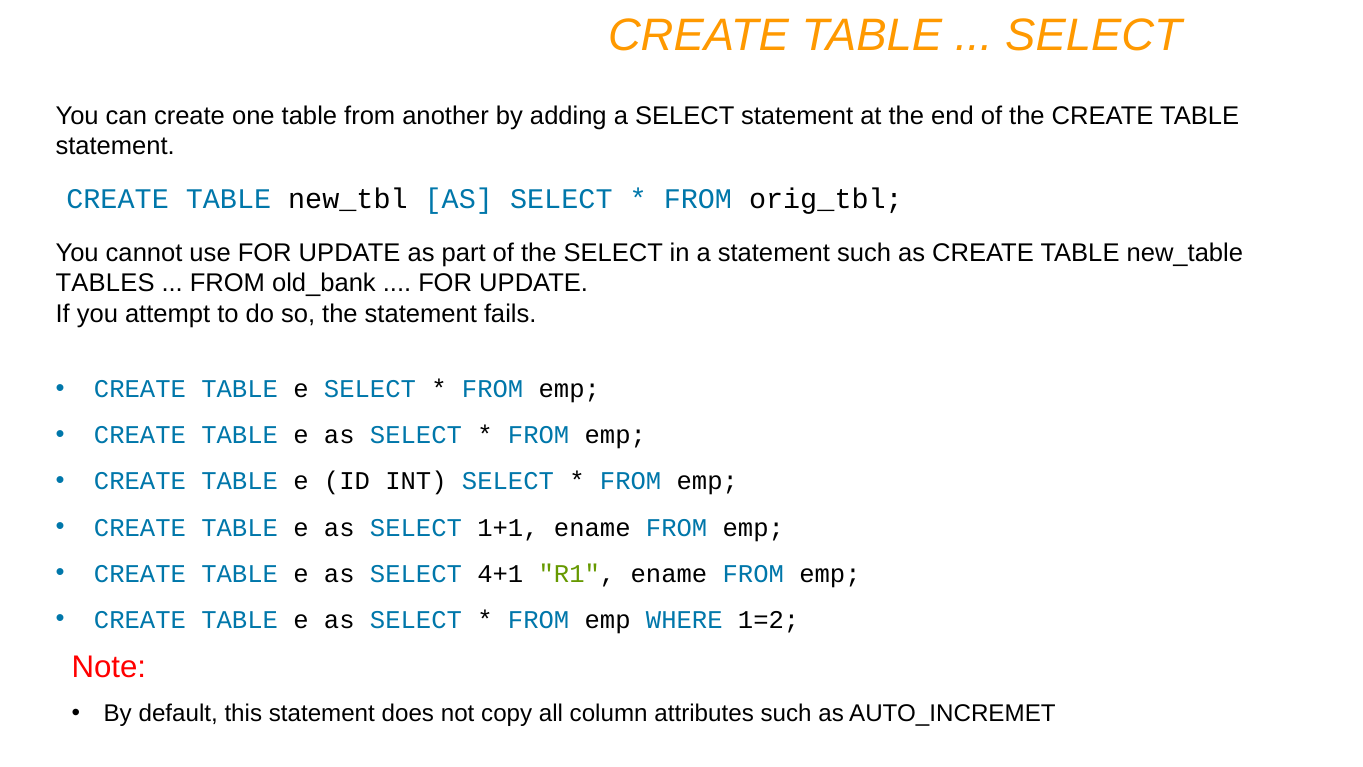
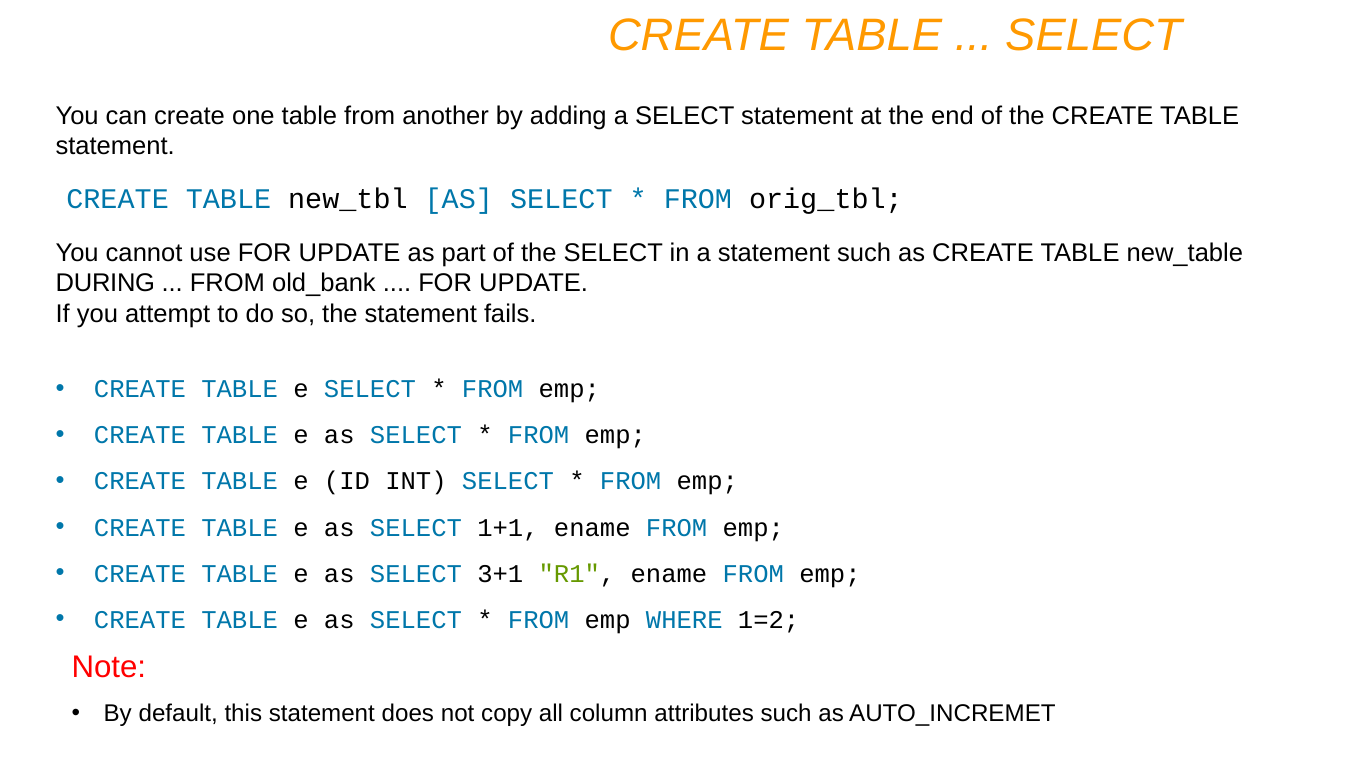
TABLES: TABLES -> DURING (105, 283)
4+1: 4+1 -> 3+1 (500, 573)
